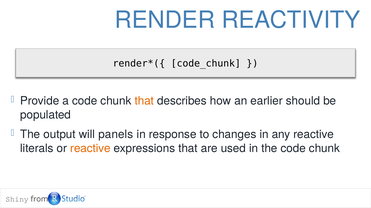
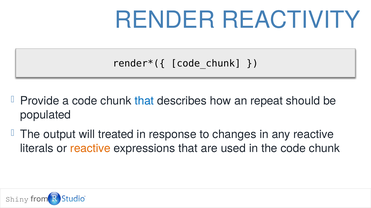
that colour: orange -> blue (144, 101)
earlier: earlier -> repeat (267, 101)
panels: panels -> treated (116, 135)
